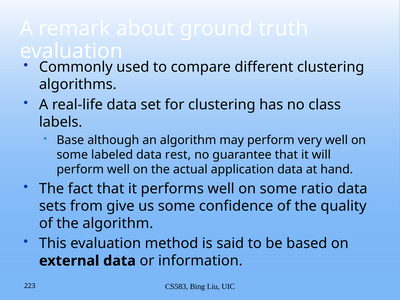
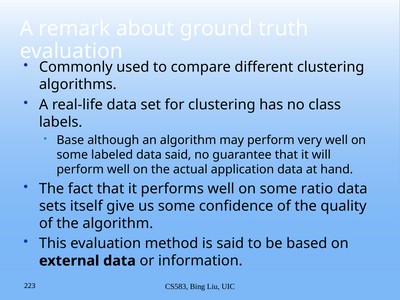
data rest: rest -> said (178, 155)
from: from -> itself (86, 206)
